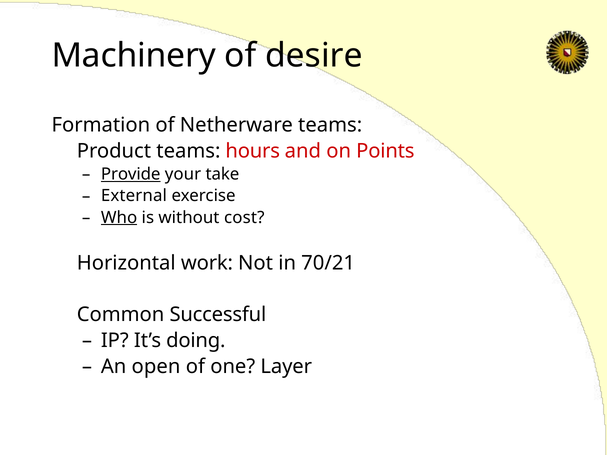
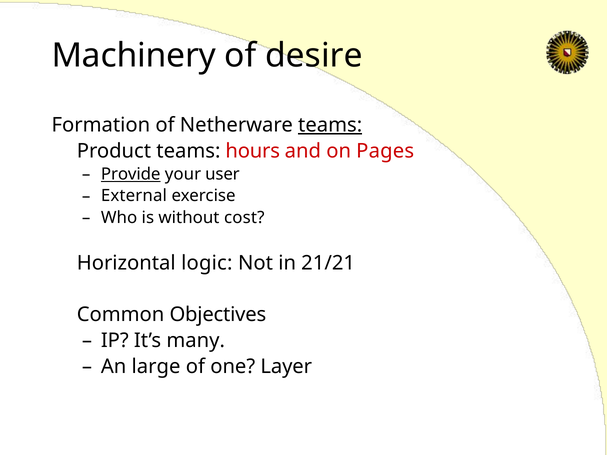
teams underline: none -> present (330, 125)
Points: Points -> Pages (385, 151)
take: take -> user (222, 174)
Who underline: present -> none (119, 218)
work: work -> logic (207, 263)
70/21: 70/21 -> 21/21 (328, 263)
Successful: Successful -> Objectives (218, 315)
doing: doing -> many (196, 341)
open: open -> large (156, 367)
